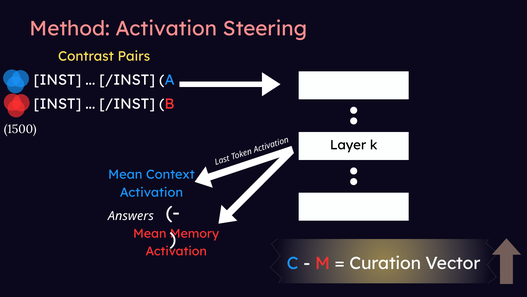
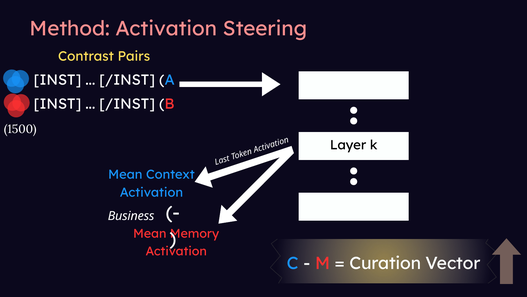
Answers: Answers -> Business (131, 216)
